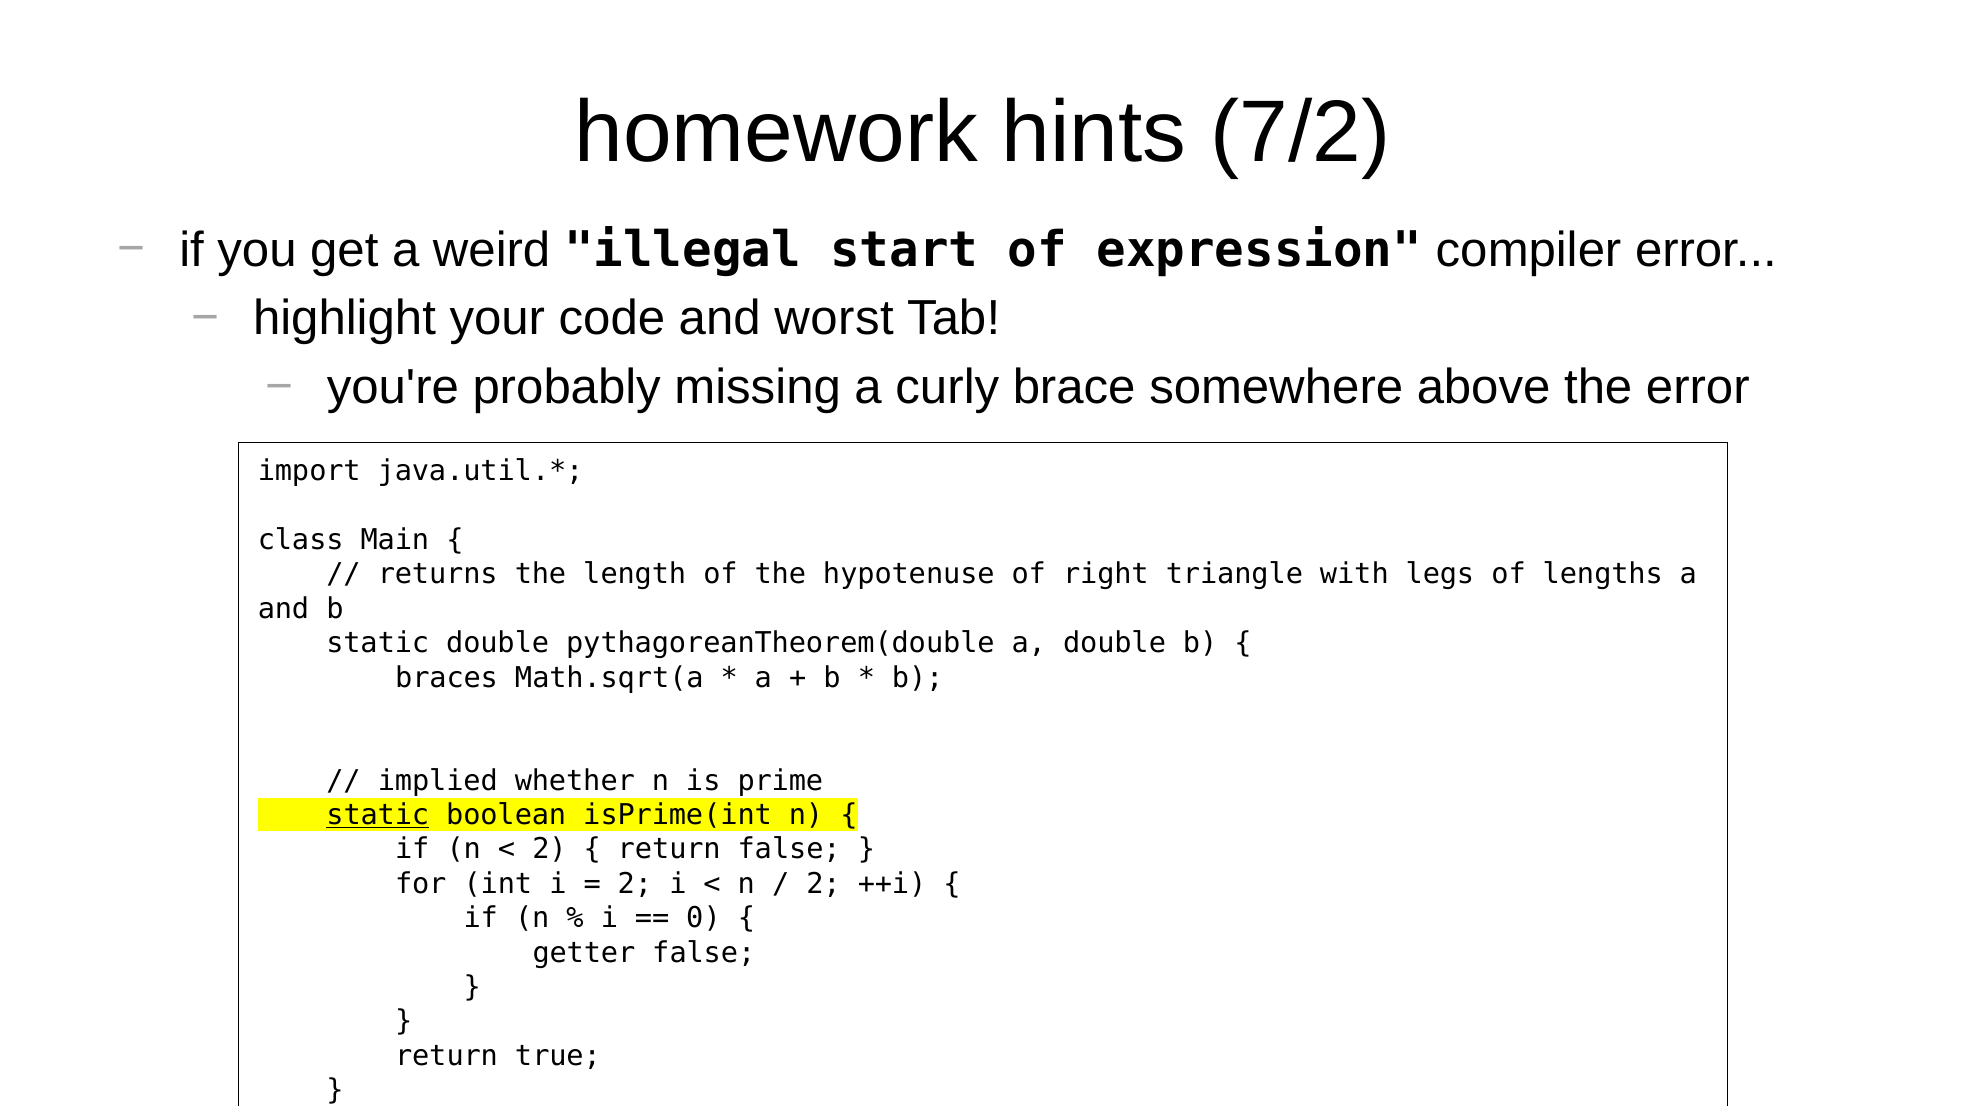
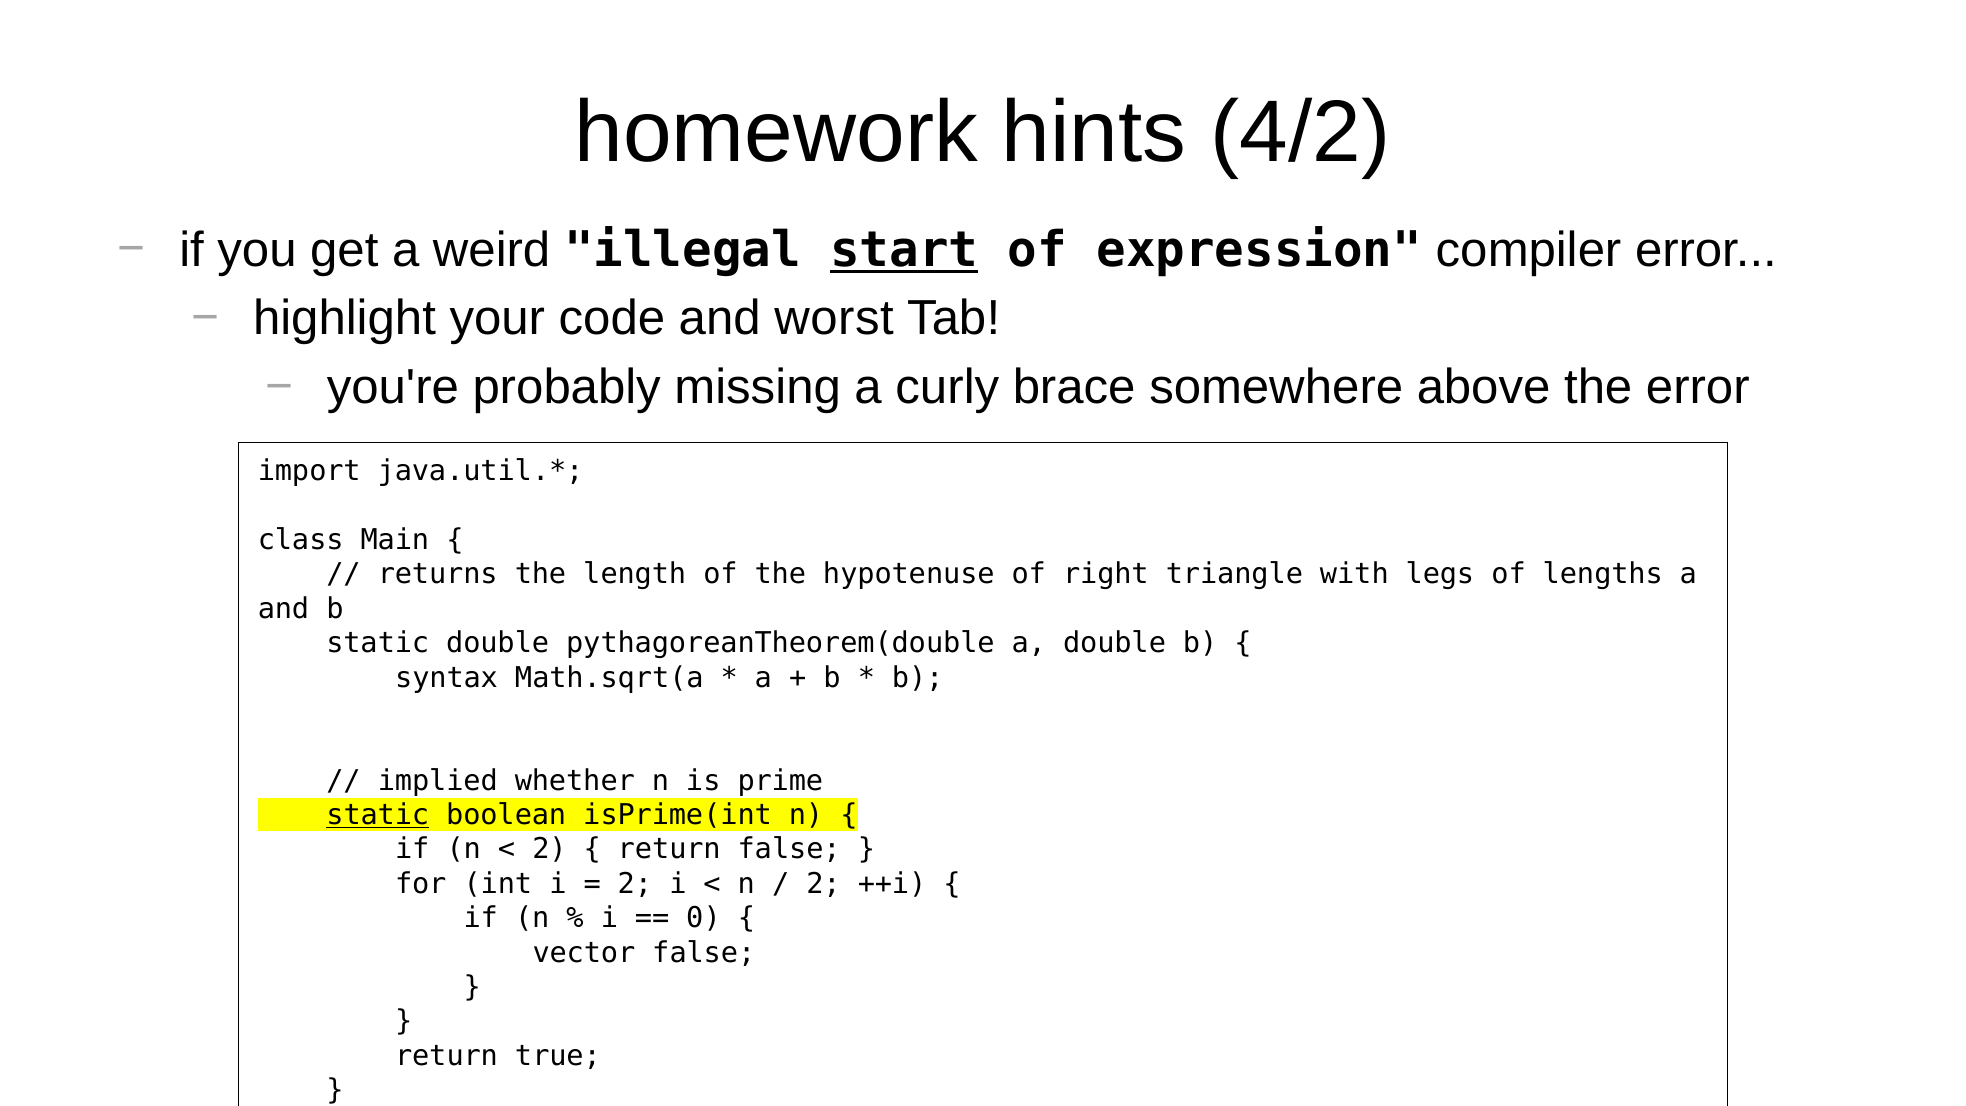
7/2: 7/2 -> 4/2 (1301, 133)
start underline: none -> present (904, 250)
braces: braces -> syntax (447, 678)
getter: getter -> vector (584, 952)
